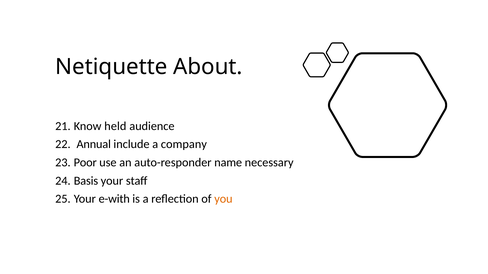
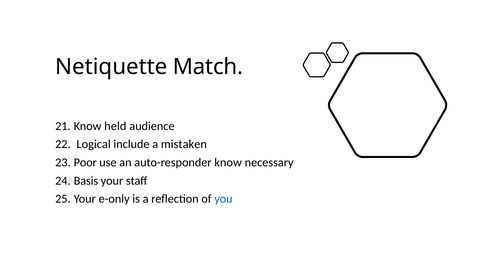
About: About -> Match (208, 67)
Annual: Annual -> Logical (94, 145)
company: company -> mistaken (184, 145)
auto-responder name: name -> know (228, 163)
e-with: e-with -> e-only (114, 199)
you colour: orange -> blue (223, 199)
